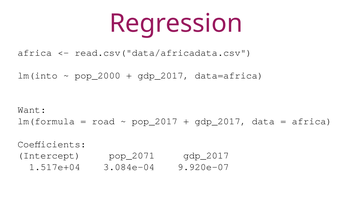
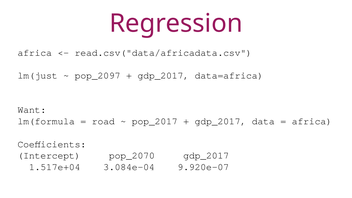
lm(into: lm(into -> lm(just (38, 76)
pop_2000: pop_2000 -> pop_2097 (98, 76)
pop_2071: pop_2071 -> pop_2070 (132, 156)
